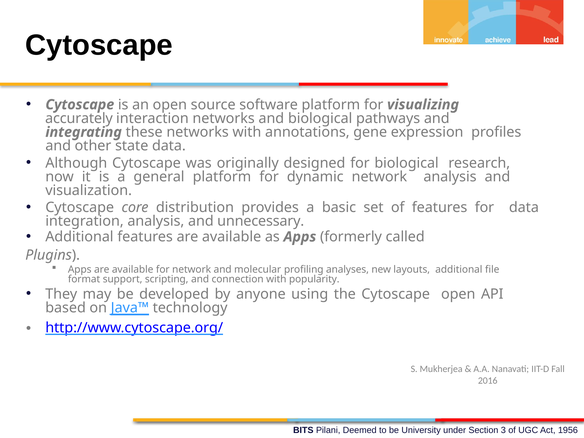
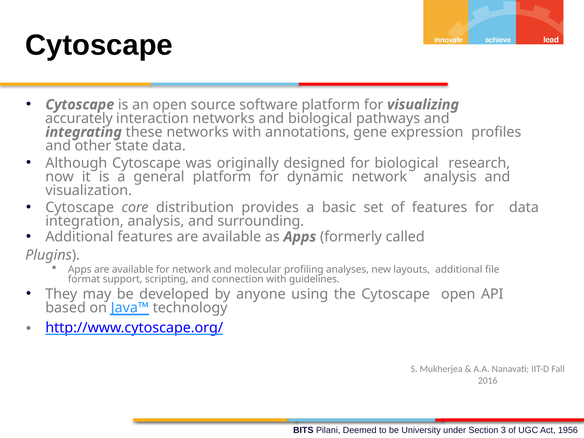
unnecessary: unnecessary -> surrounding (261, 221)
popularity: popularity -> guidelines (314, 279)
